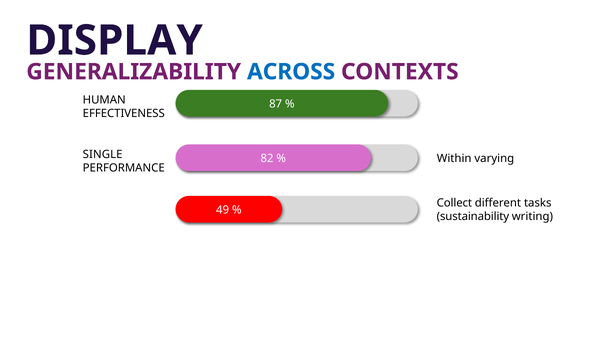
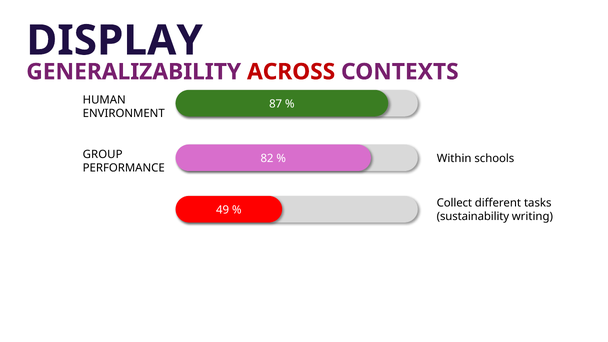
ACROSS colour: blue -> red (291, 72)
EFFECTIVENESS: EFFECTIVENESS -> ENVIRONMENT (124, 113)
SINGLE: SINGLE -> GROUP (103, 154)
varying: varying -> schools (494, 158)
